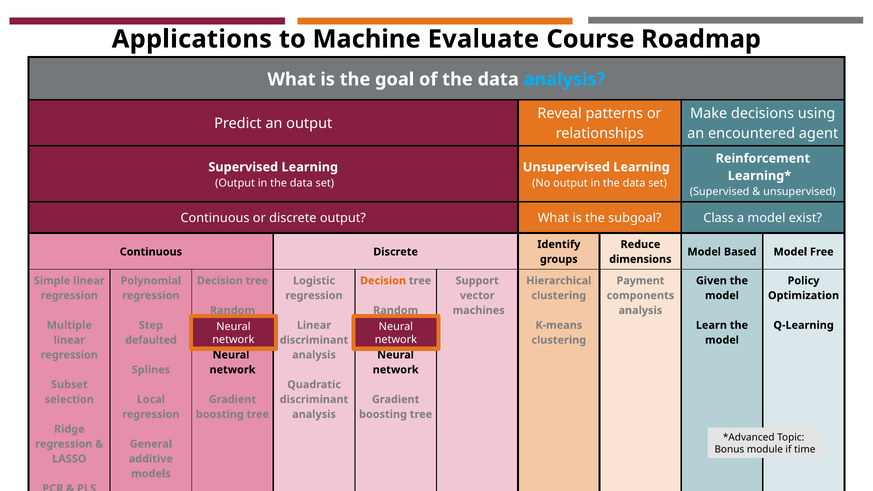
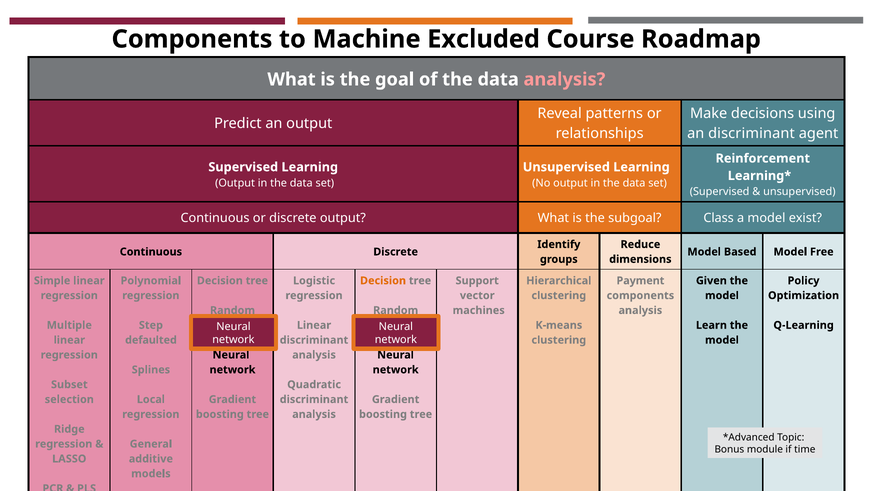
Applications: Applications -> Components (192, 39)
Evaluate: Evaluate -> Excluded (484, 39)
analysis colour: light blue -> pink (564, 79)
an encountered: encountered -> discriminant (751, 133)
